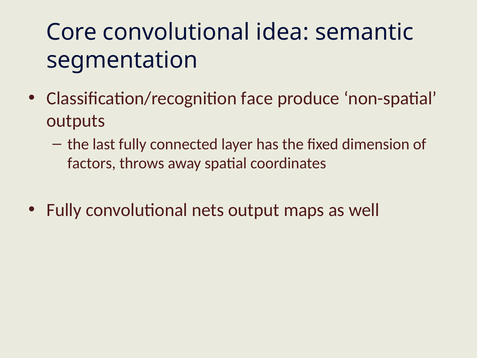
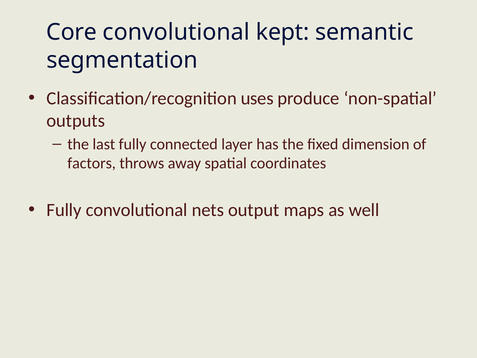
idea: idea -> kept (283, 32)
face: face -> uses (257, 98)
